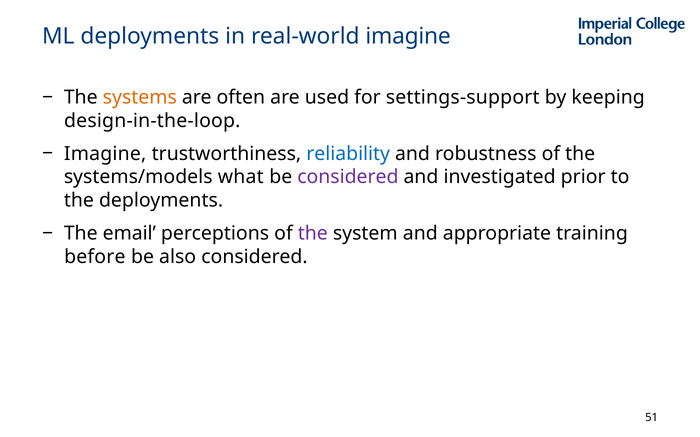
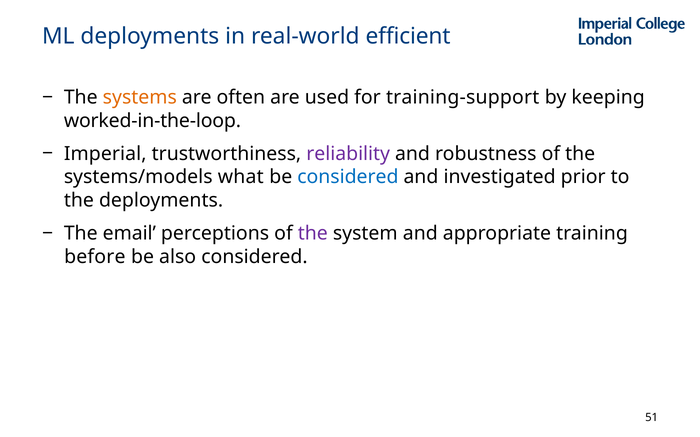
real-world imagine: imagine -> efficient (408, 36)
settings-support: settings-support -> training-support (463, 97)
design-in-the-loop: design-in-the-loop -> worked-in-the-loop (152, 121)
Imagine: Imagine -> Imperial (105, 154)
reliability colour: blue -> purple (348, 154)
considered colour: purple -> blue (348, 177)
